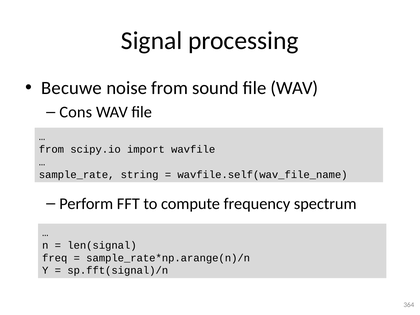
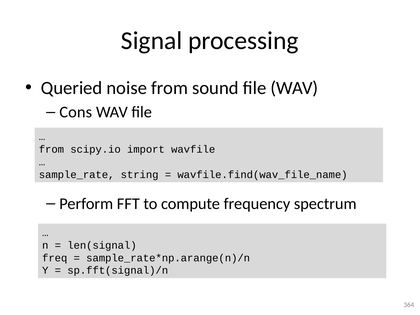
Becuwe: Becuwe -> Queried (72, 88)
wavfile.self(wav_file_name: wavfile.self(wav_file_name -> wavfile.find(wav_file_name (262, 175)
